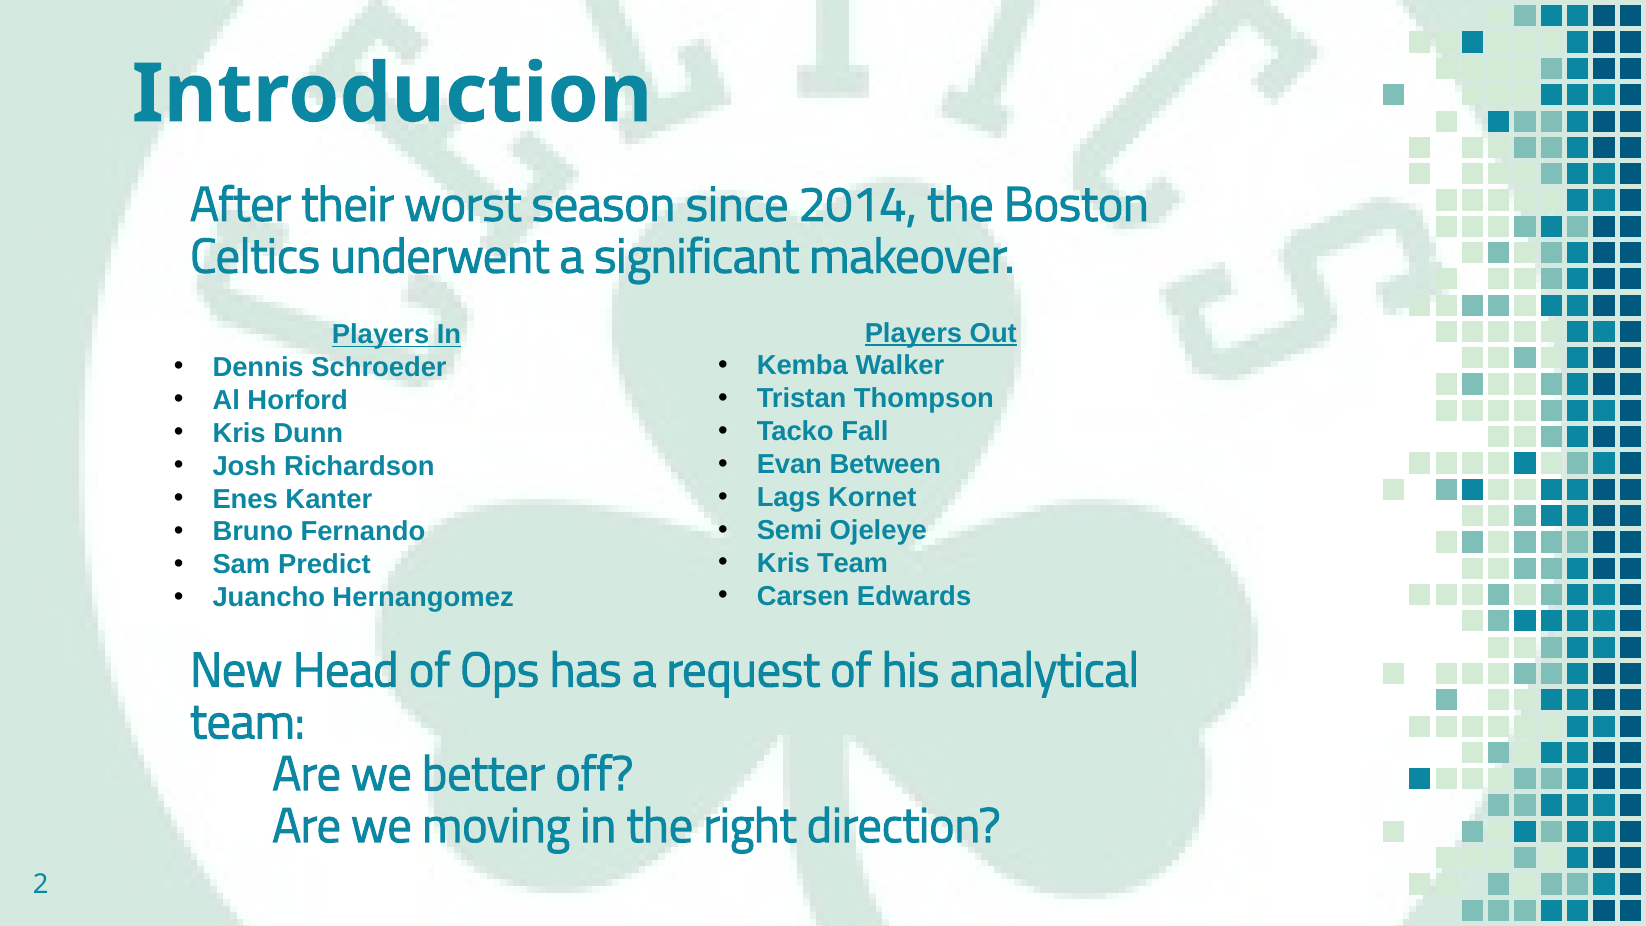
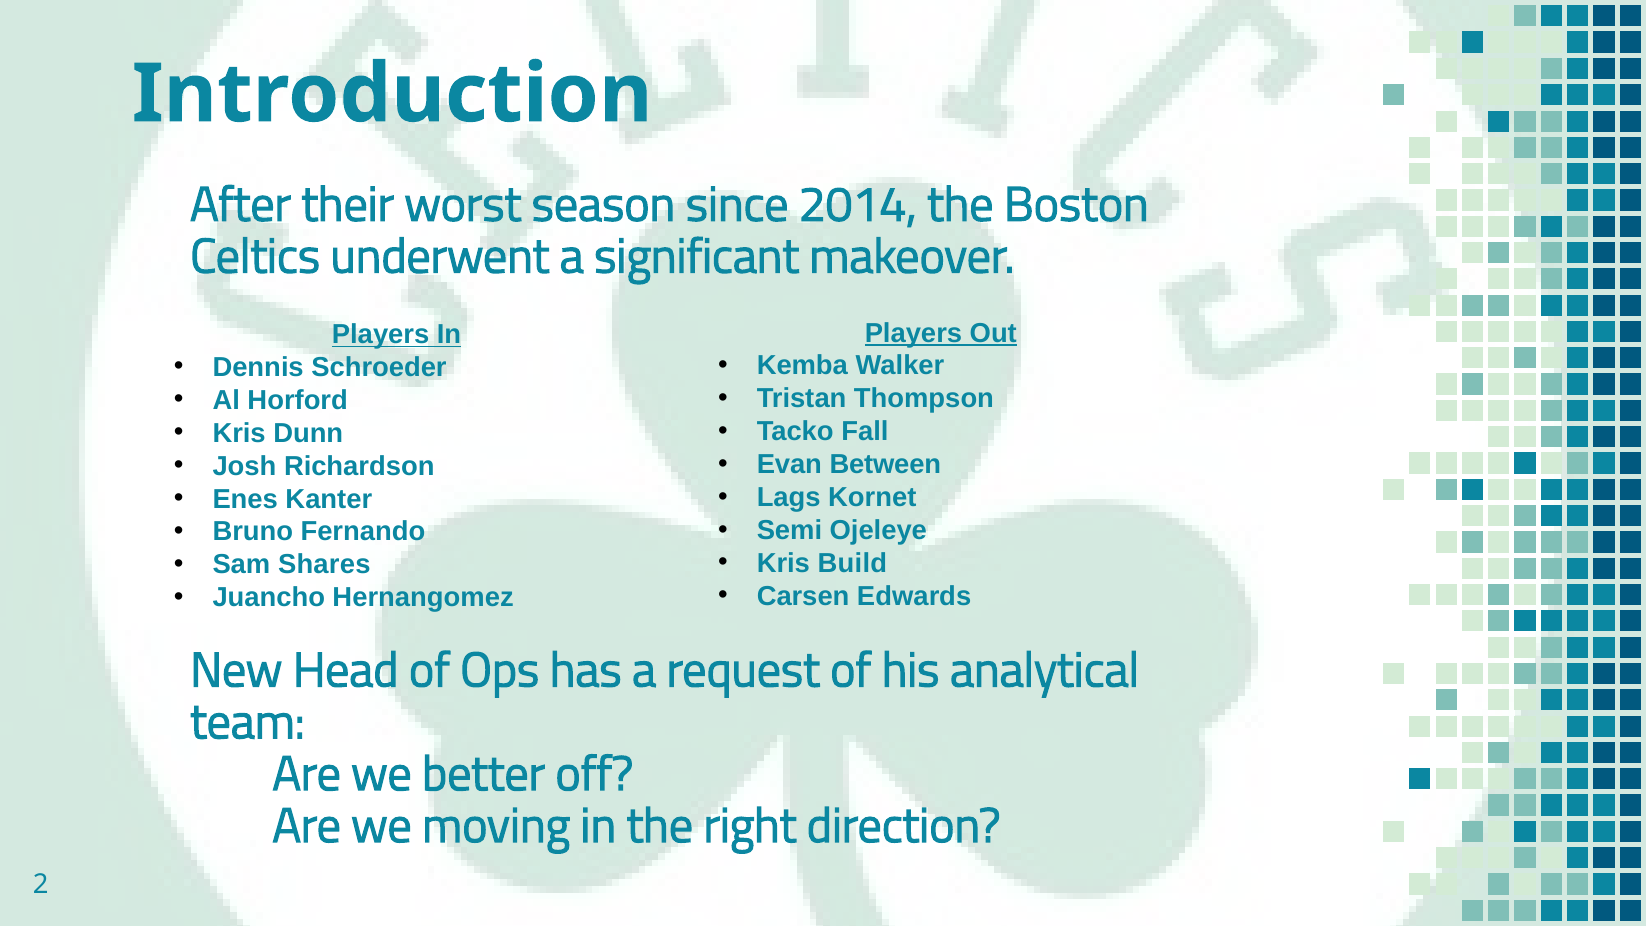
Kris Team: Team -> Build (852, 563)
Predict: Predict -> Shares (324, 565)
